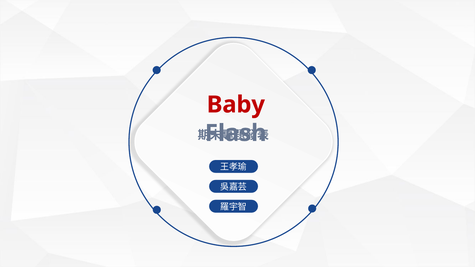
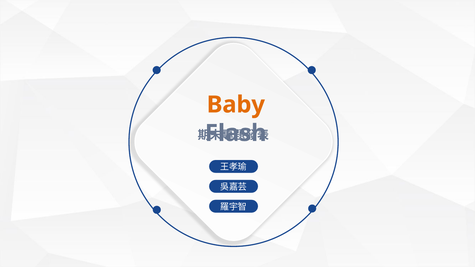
Baby colour: red -> orange (236, 105)
